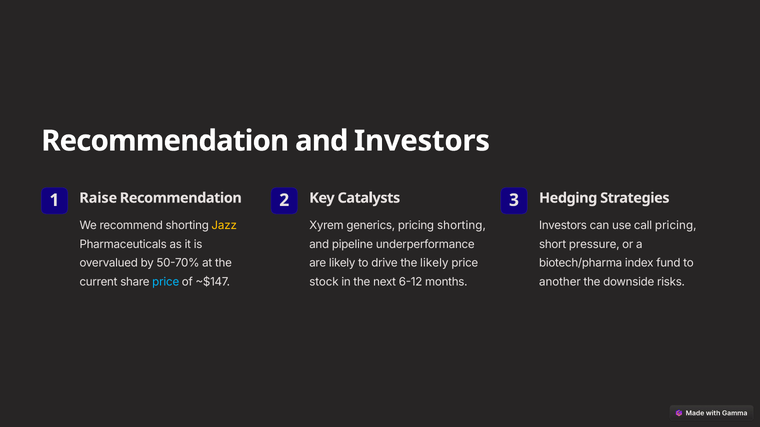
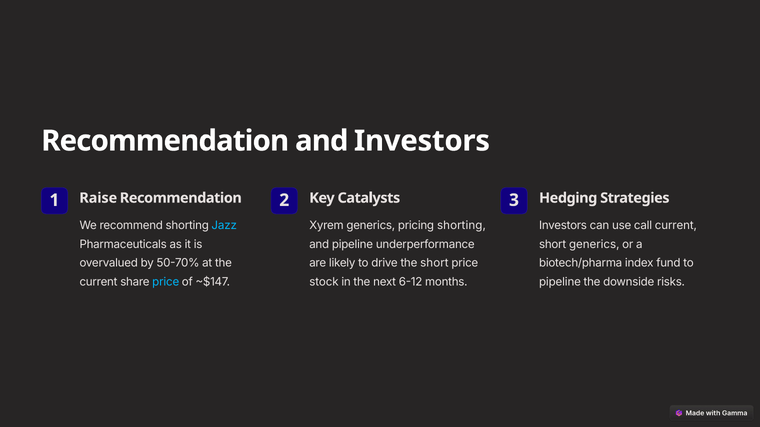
Jazz colour: yellow -> light blue (224, 226)
call pricing: pricing -> current (676, 226)
short pressure: pressure -> generics (594, 245)
the likely: likely -> short (434, 263)
another: another -> pipeline (560, 282)
